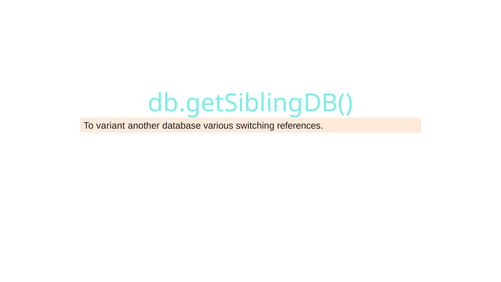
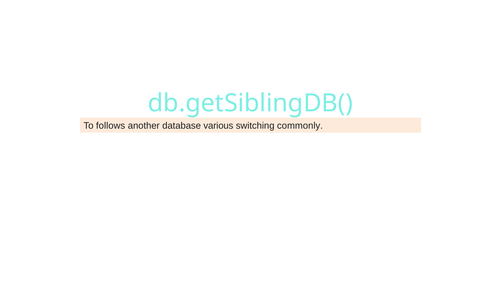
variant: variant -> follows (111, 126)
references: references -> commonly (300, 126)
